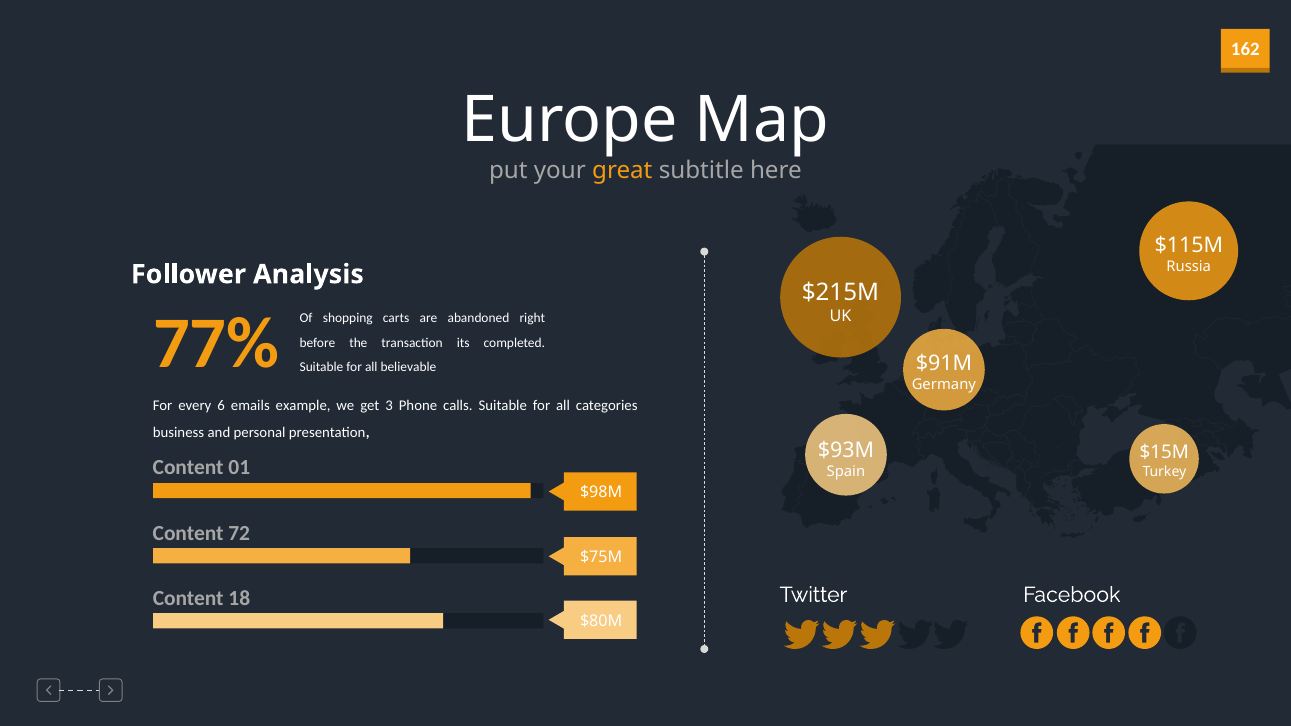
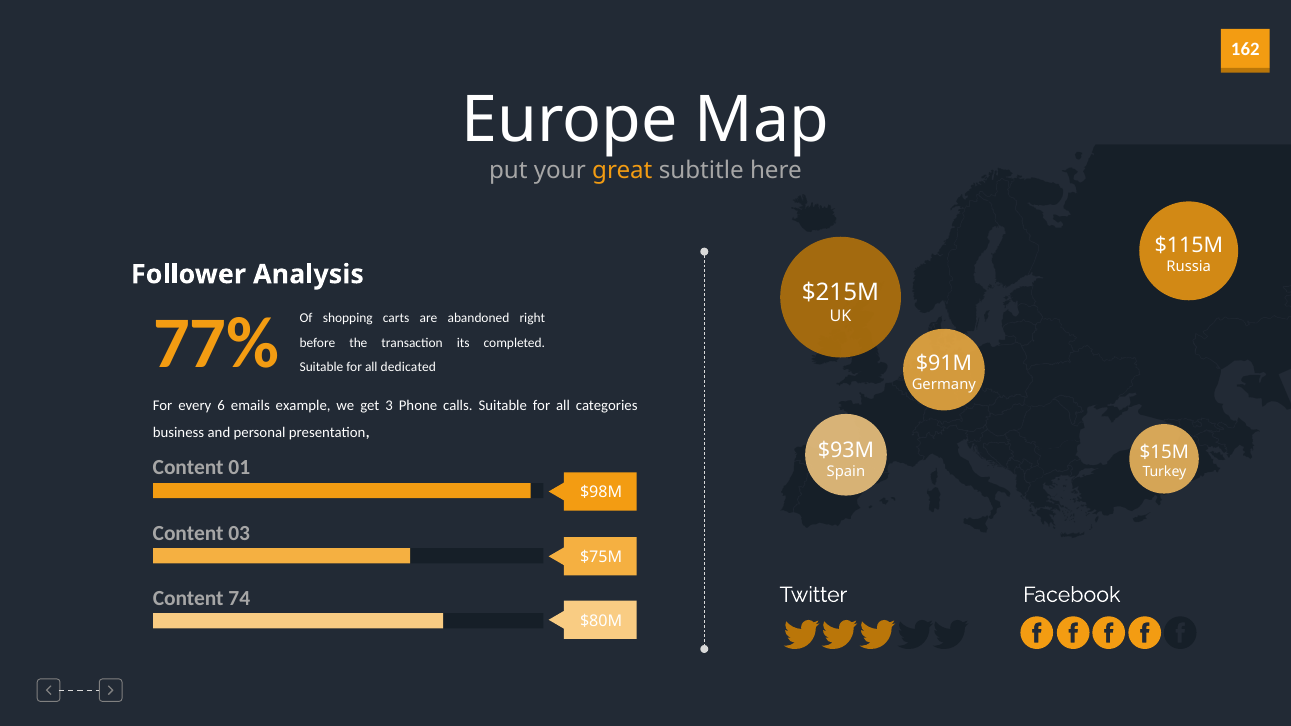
believable: believable -> dedicated (408, 367)
72: 72 -> 03 (239, 534)
18: 18 -> 74 (239, 598)
